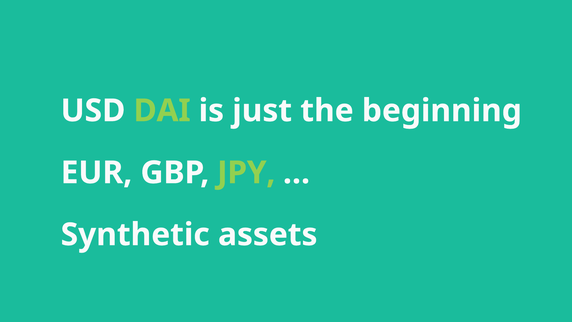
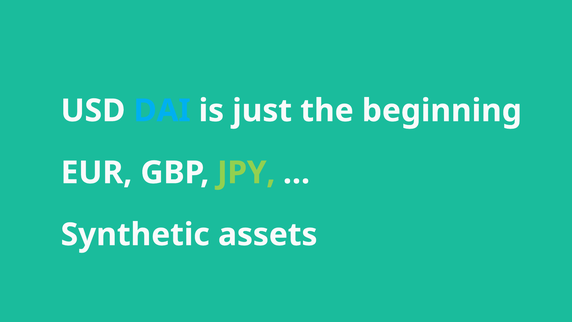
DAI colour: light green -> light blue (162, 111)
